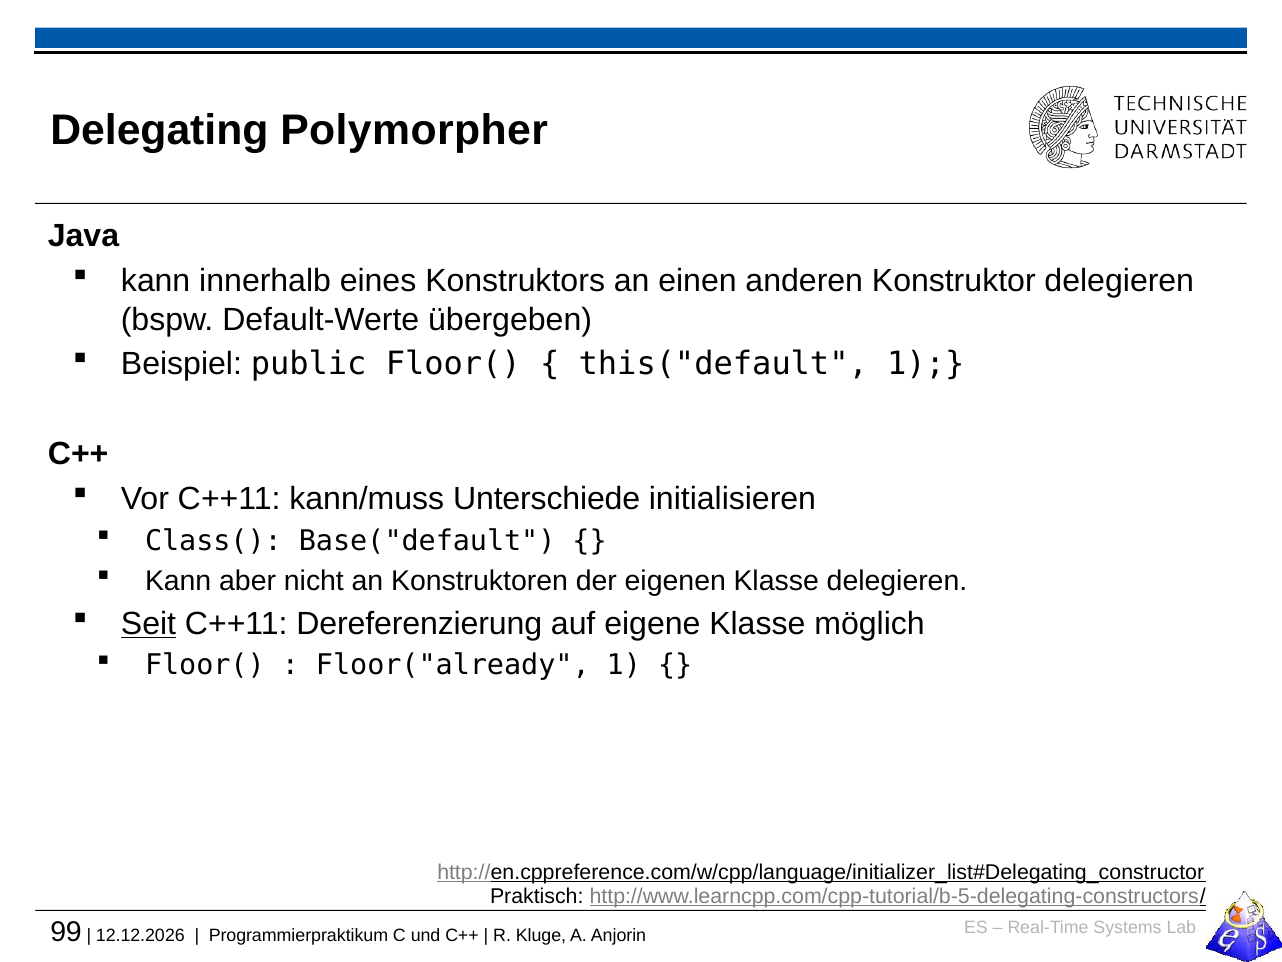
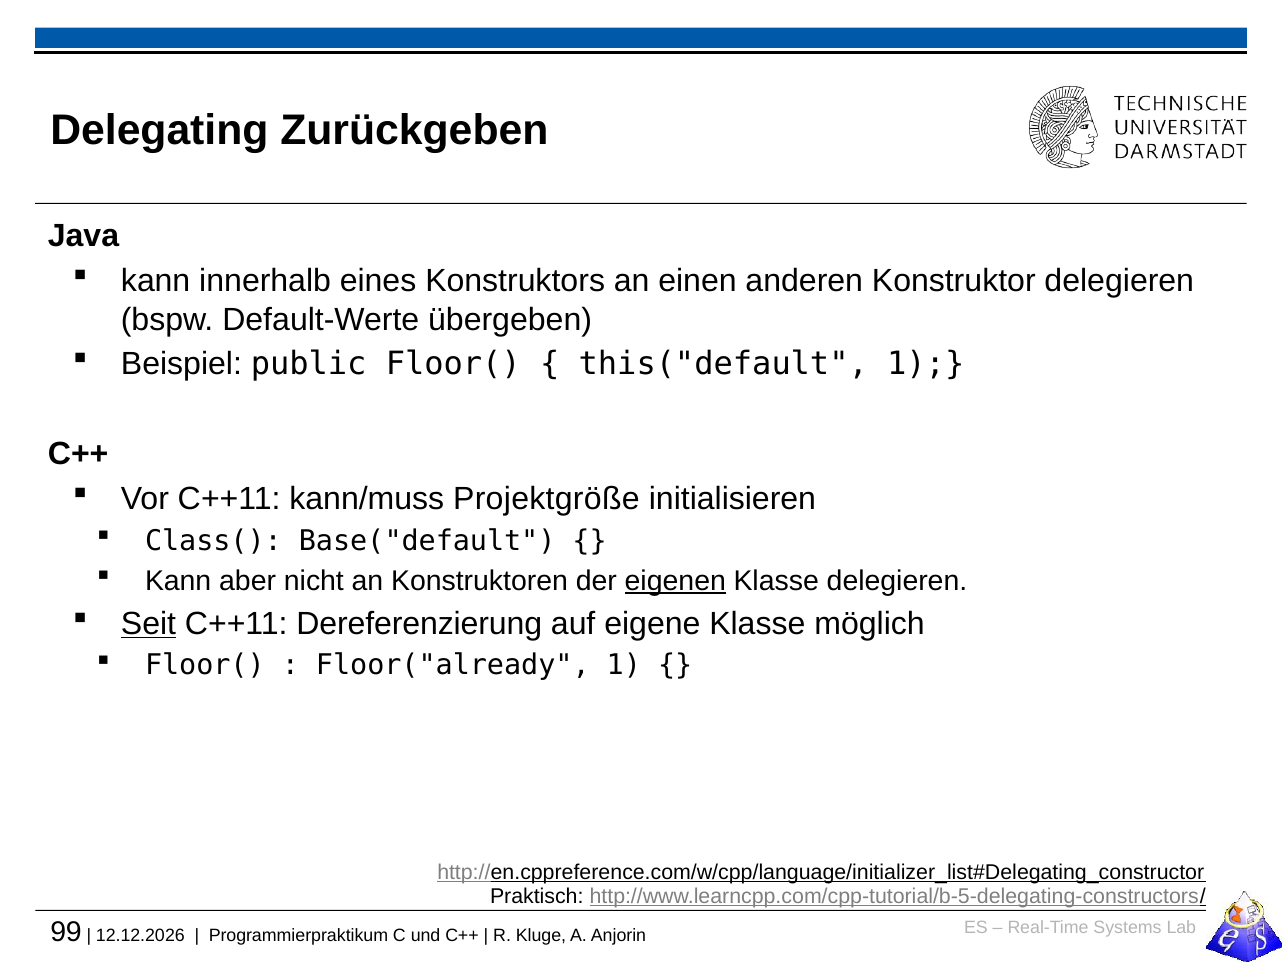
Polymorpher: Polymorpher -> Zurückgeben (414, 130)
Unterschiede: Unterschiede -> Projektgröße (546, 499)
eigenen underline: none -> present (675, 580)
